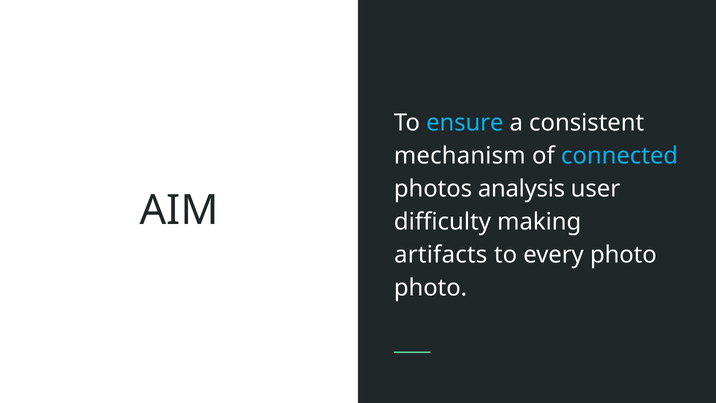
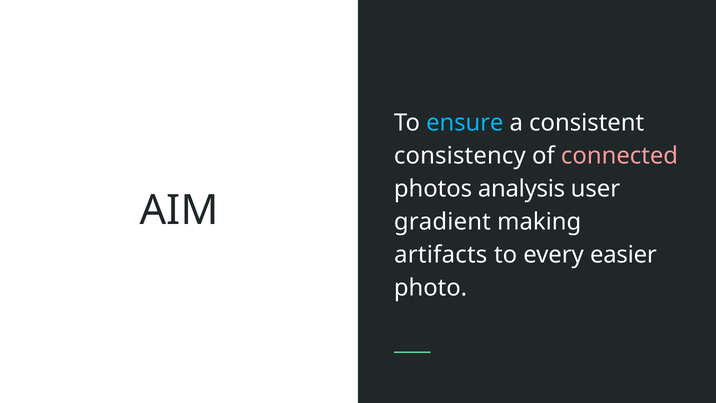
mechanism: mechanism -> consistency (460, 156)
connected colour: light blue -> pink (620, 156)
difficulty: difficulty -> gradient (442, 222)
every photo: photo -> easier (623, 255)
